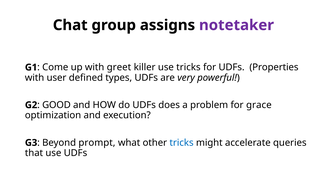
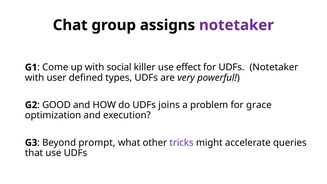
greet: greet -> social (119, 67)
use tricks: tricks -> effect (189, 67)
UDFs Properties: Properties -> Notetaker (274, 67)
does: does -> joins (169, 105)
tricks colour: blue -> purple (182, 143)
